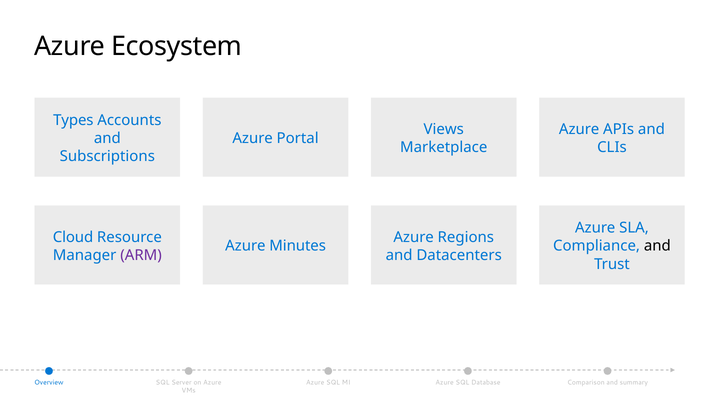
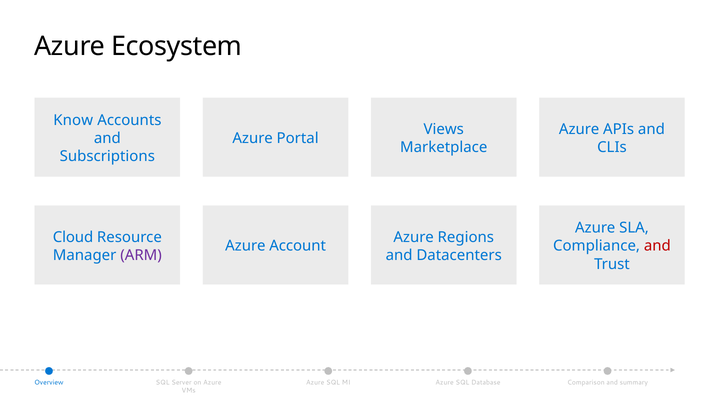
Types: Types -> Know (73, 120)
Minutes: Minutes -> Account (298, 246)
and colour: black -> red (657, 246)
